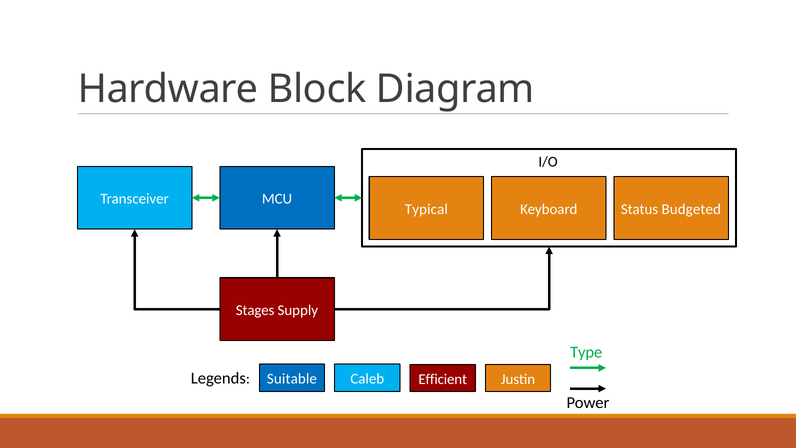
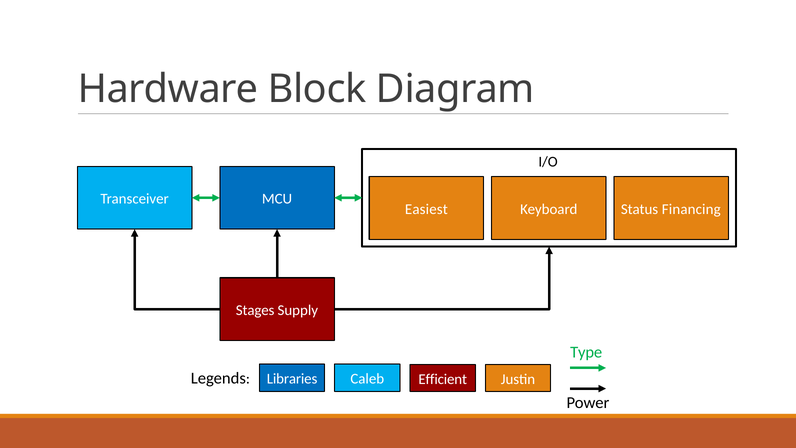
Typical: Typical -> Easiest (426, 209)
Budgeted: Budgeted -> Financing (691, 209)
Suitable: Suitable -> Libraries (292, 379)
